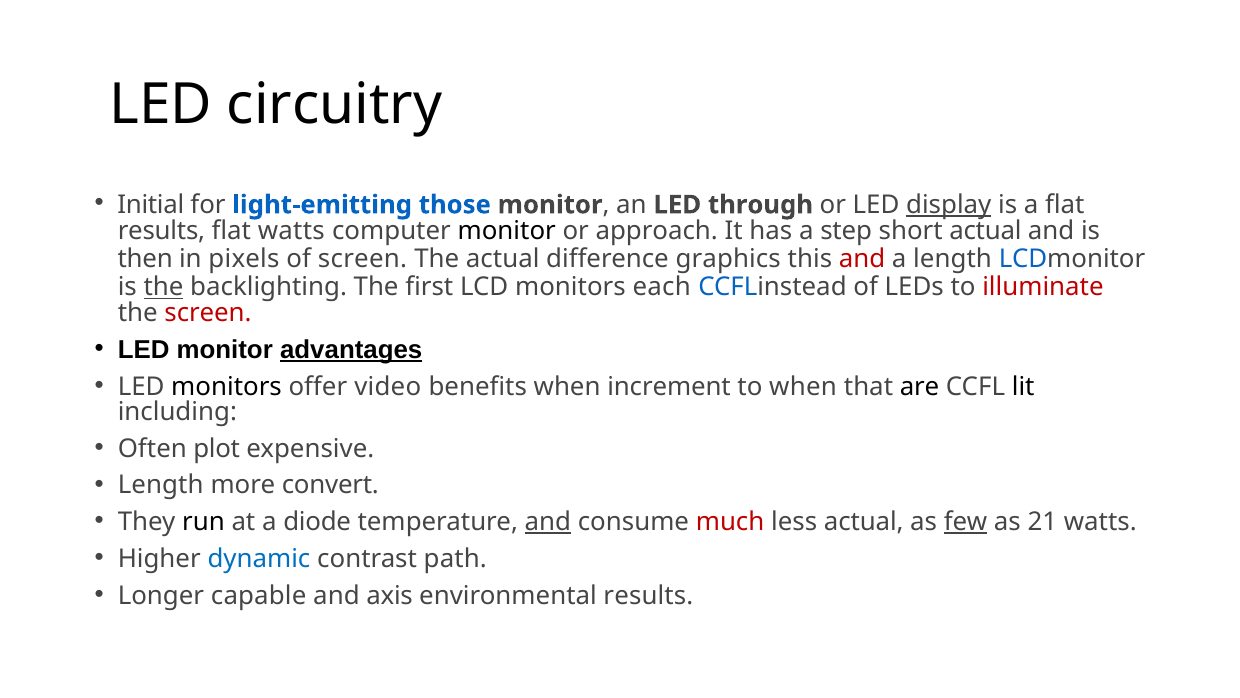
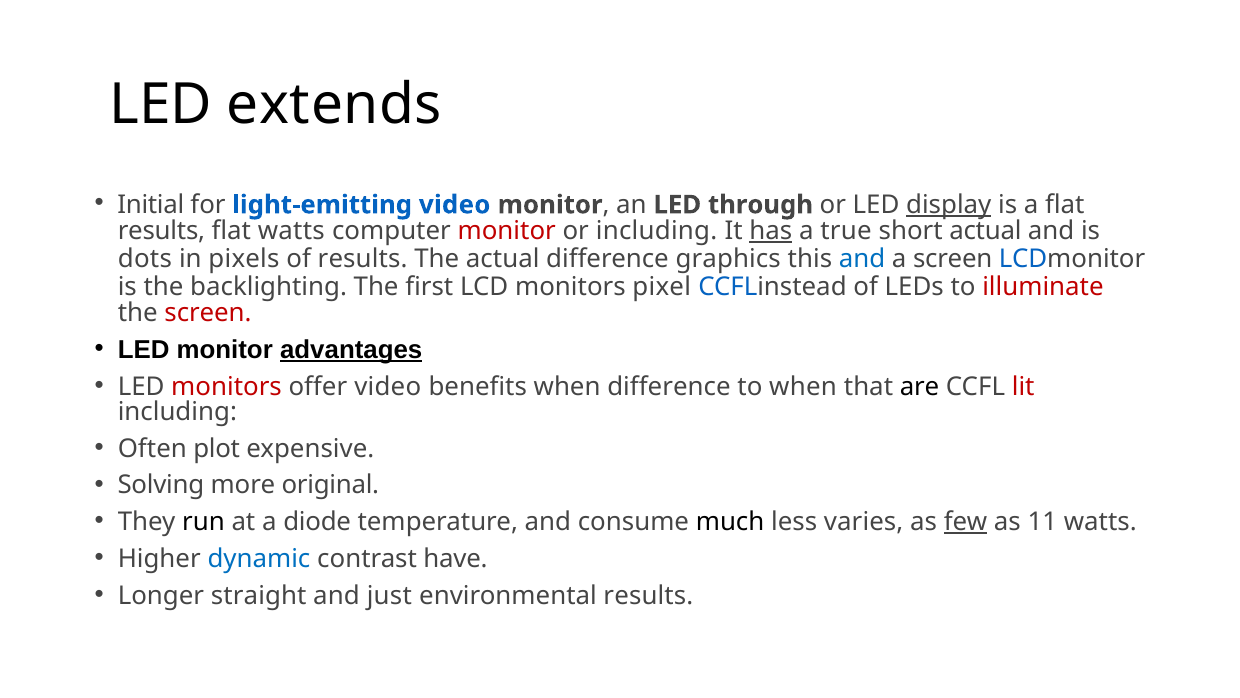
circuitry: circuitry -> extends (334, 104)
light-emitting those: those -> video (455, 205)
monitor colour: black -> red (507, 231)
or approach: approach -> including (657, 231)
has underline: none -> present (771, 231)
step: step -> true (846, 231)
then: then -> dots (145, 258)
of screen: screen -> results (363, 258)
and colour: red -> blue (862, 258)
a length: length -> screen (953, 258)
the underline: present -> none (163, 287)
each: each -> pixel (662, 287)
monitors colour: black -> red (227, 386)
when increment: increment -> difference (669, 386)
lit colour: black -> red (1023, 386)
Length: Length -> Solving (161, 485)
convert: convert -> original (330, 485)
and underline: present -> none (548, 522)
much colour: red -> black (730, 522)
less actual: actual -> varies (864, 522)
21: 21 -> 11 (1042, 522)
path: path -> have (456, 558)
capable: capable -> straight (259, 595)
axis: axis -> just (389, 595)
